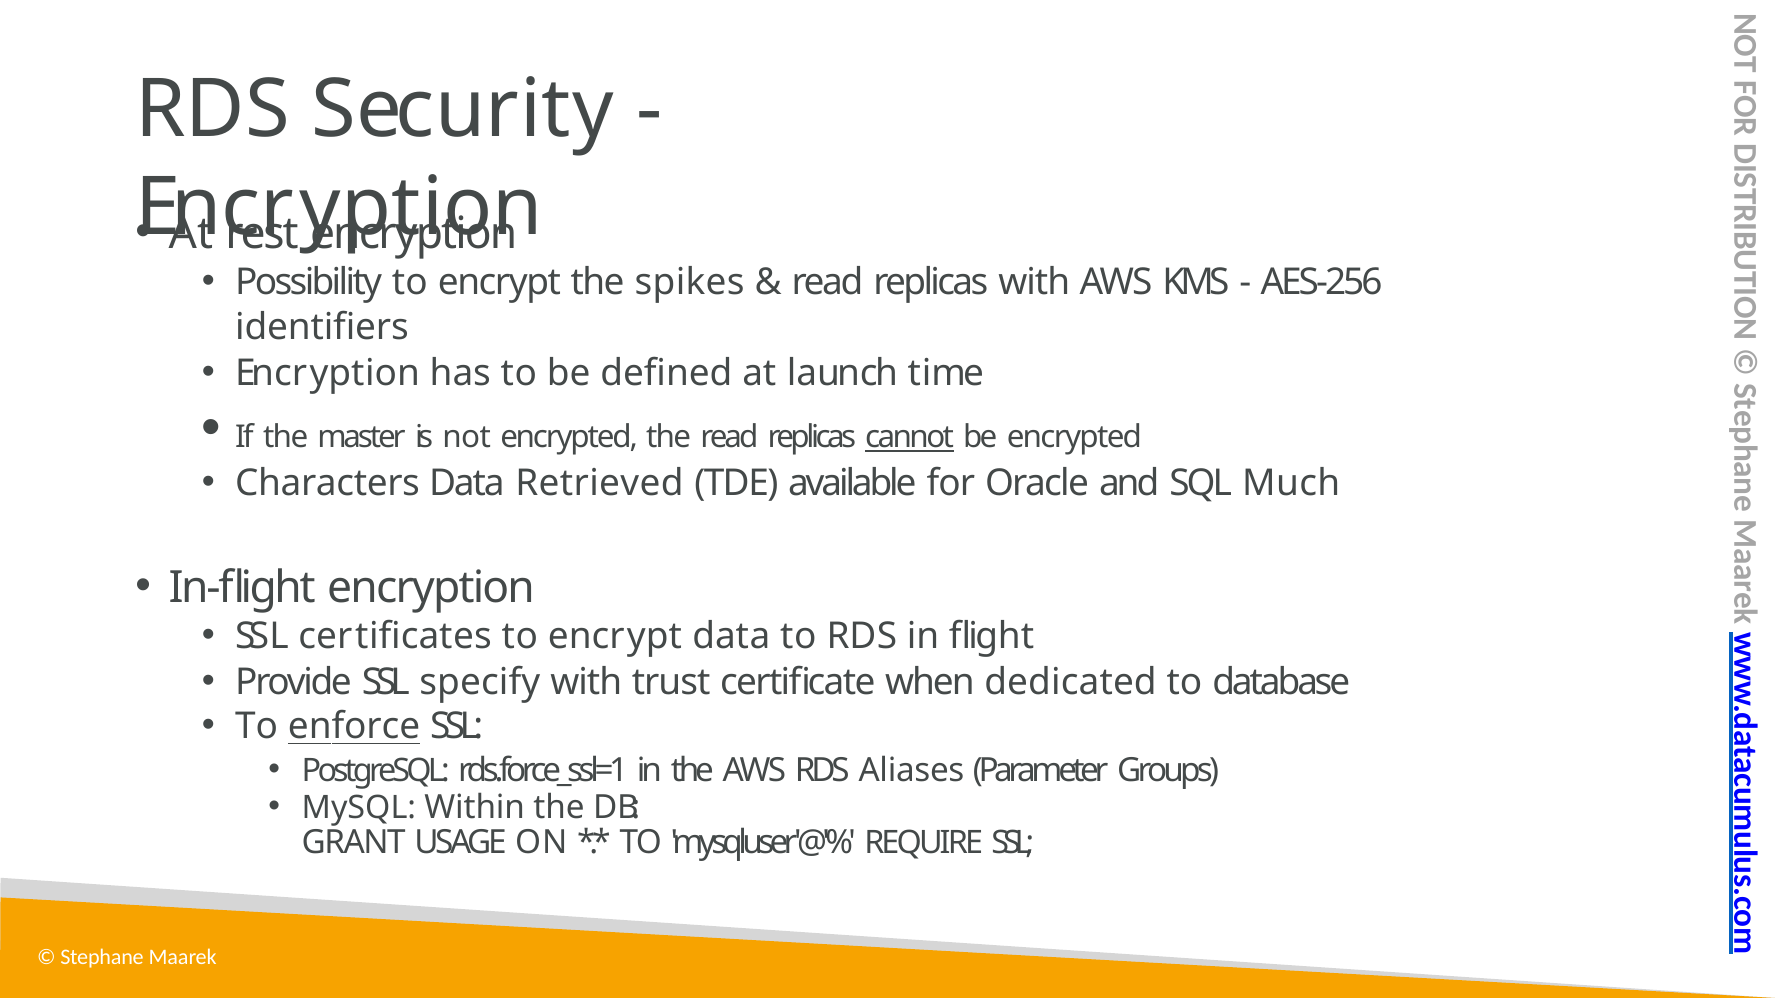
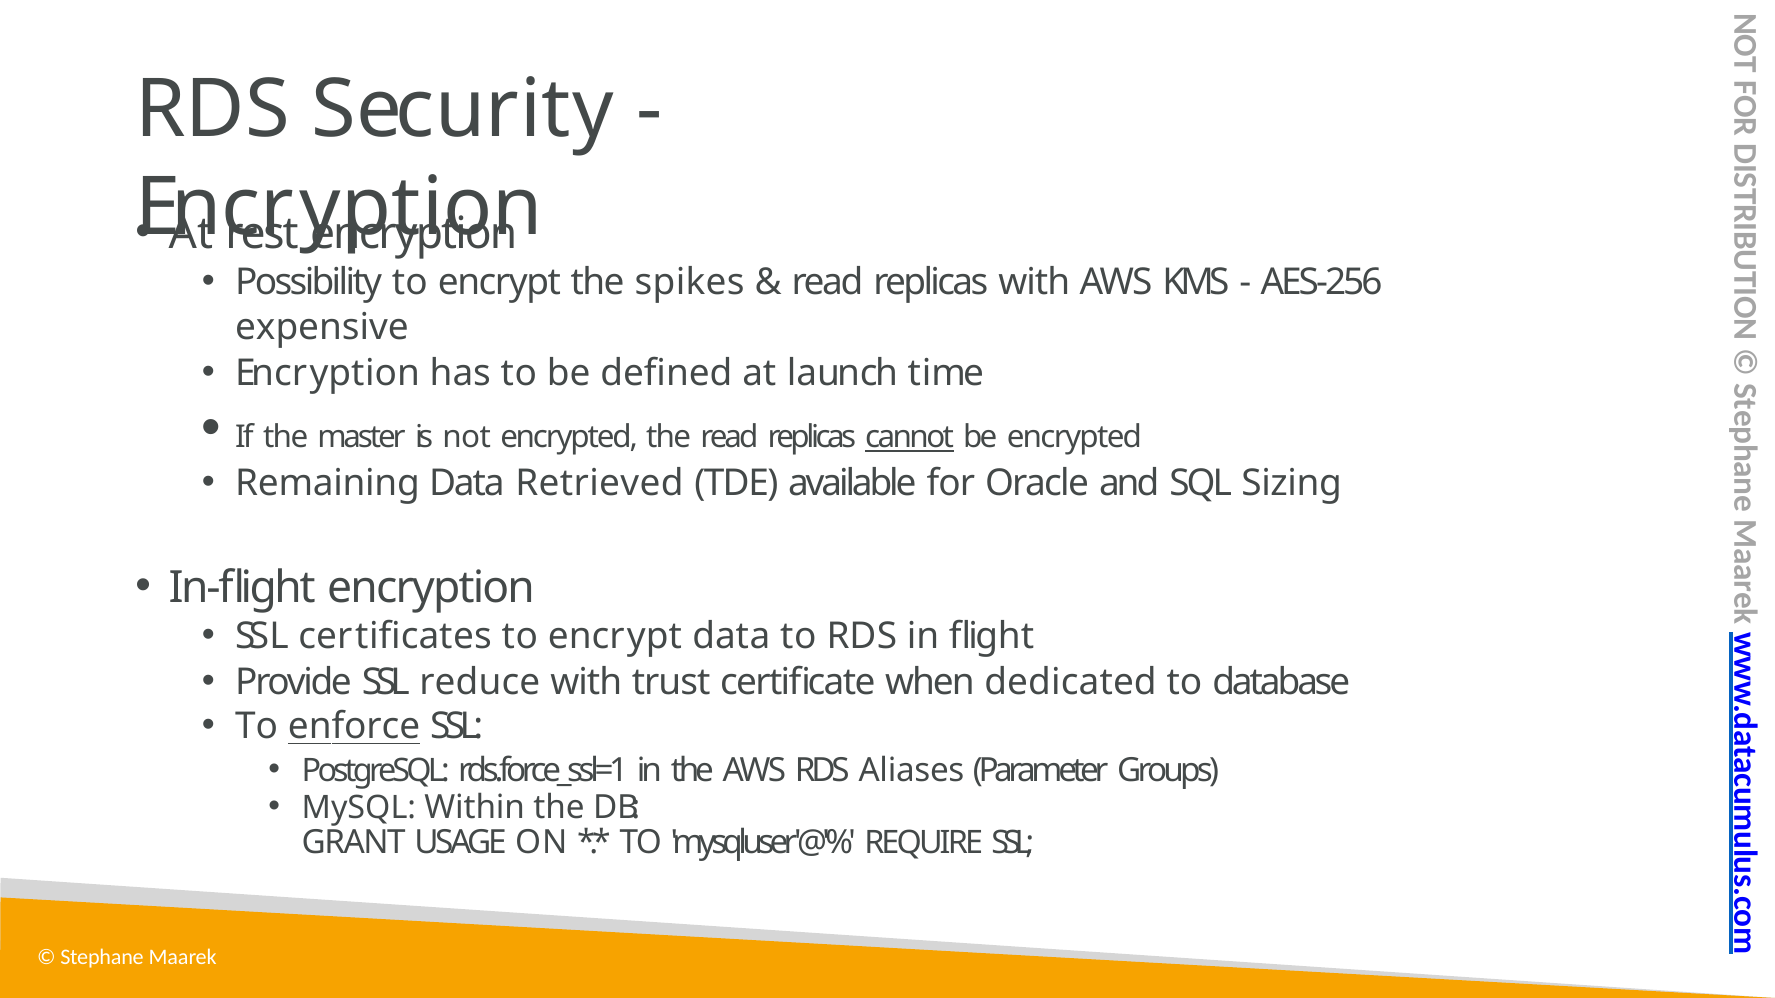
identifiers: identifiers -> expensive (322, 327)
Characters: Characters -> Remaining (327, 484)
Much: Much -> Sizing (1292, 484)
specify: specify -> reduce (480, 683)
